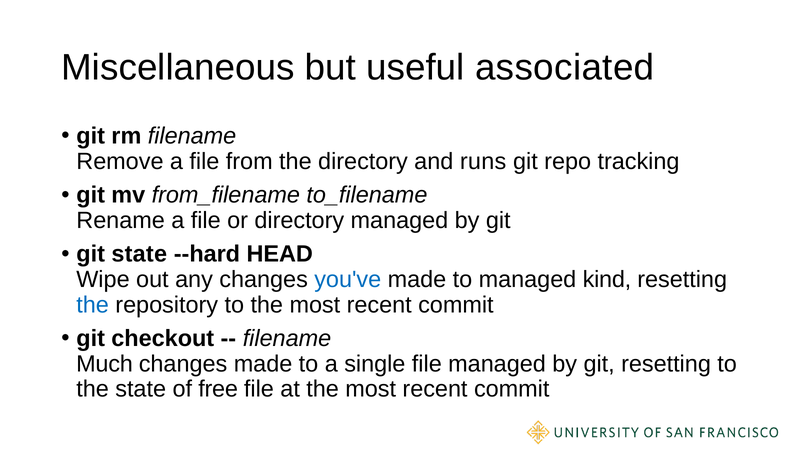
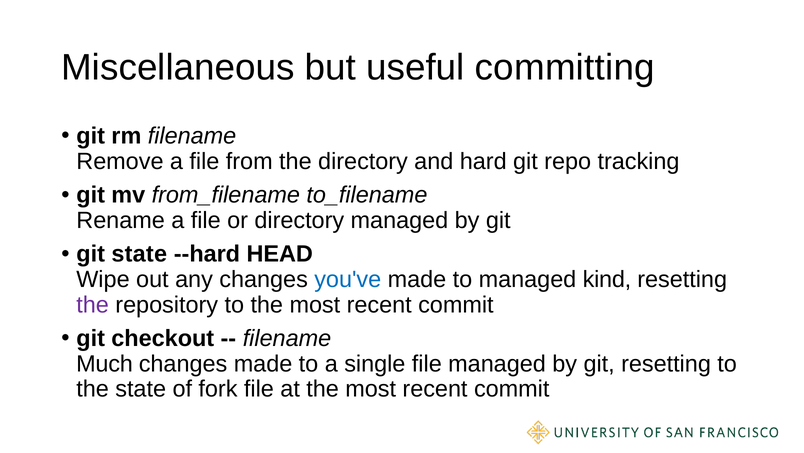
associated: associated -> committing (565, 68)
runs: runs -> hard (483, 161)
the colour: blue -> purple (93, 304)
free: free -> fork (218, 389)
